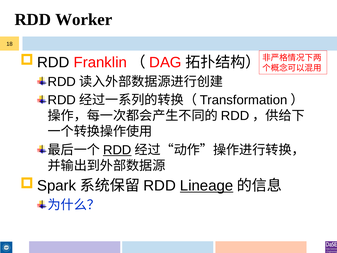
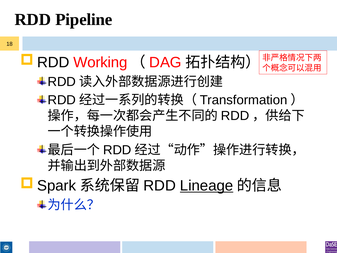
Worker: Worker -> Pipeline (84, 19)
Franklin: Franklin -> Working (100, 62)
RDD underline: present -> none (117, 150)
